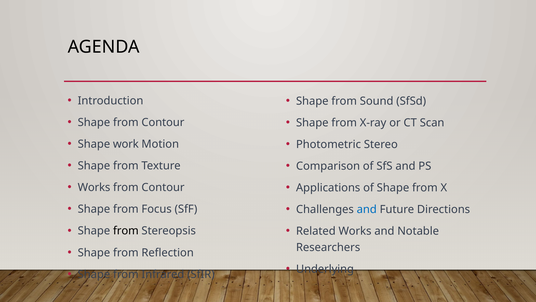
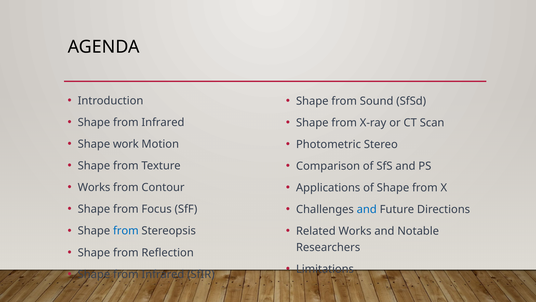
Contour: Contour -> Infrared (163, 122)
from colour: black -> blue (126, 231)
Underlying: Underlying -> Limitations (325, 269)
